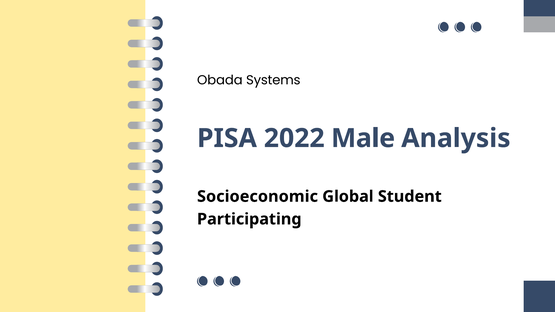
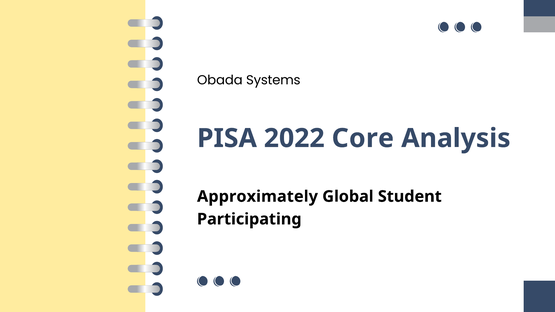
Male: Male -> Core (363, 138)
Socioeconomic: Socioeconomic -> Approximately (257, 197)
